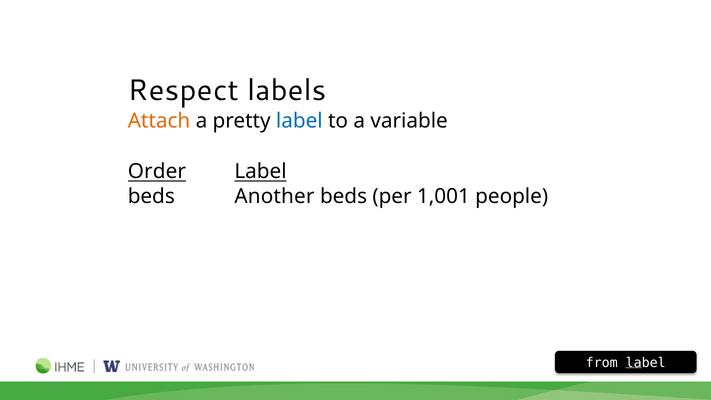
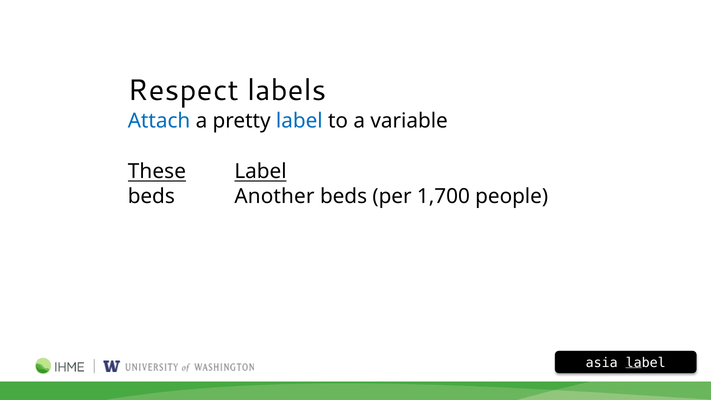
Attach colour: orange -> blue (159, 121)
Order: Order -> These (157, 171)
1,001: 1,001 -> 1,700 (443, 197)
from: from -> asia (602, 363)
